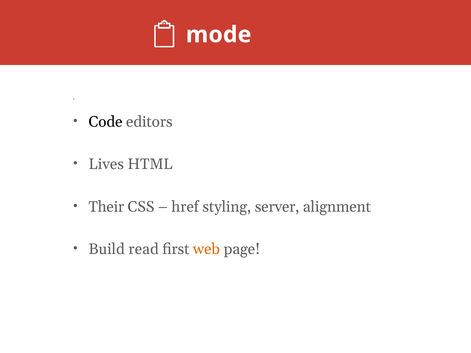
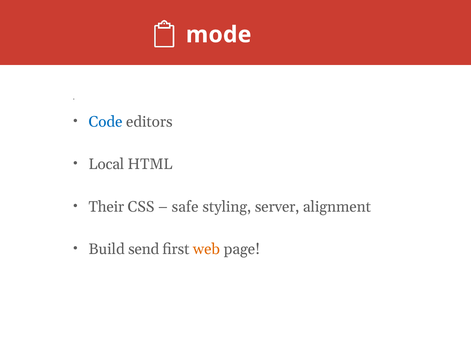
Code colour: black -> blue (106, 122)
Lives: Lives -> Local (106, 164)
href: href -> safe (185, 207)
read: read -> send (144, 249)
